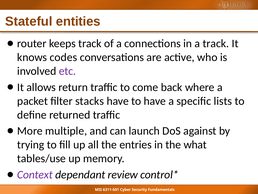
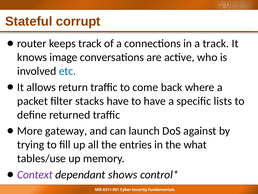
entities: entities -> corrupt (78, 21)
codes: codes -> image (64, 57)
etc colour: purple -> blue (67, 71)
multiple: multiple -> gateway (66, 131)
review: review -> shows (123, 174)
